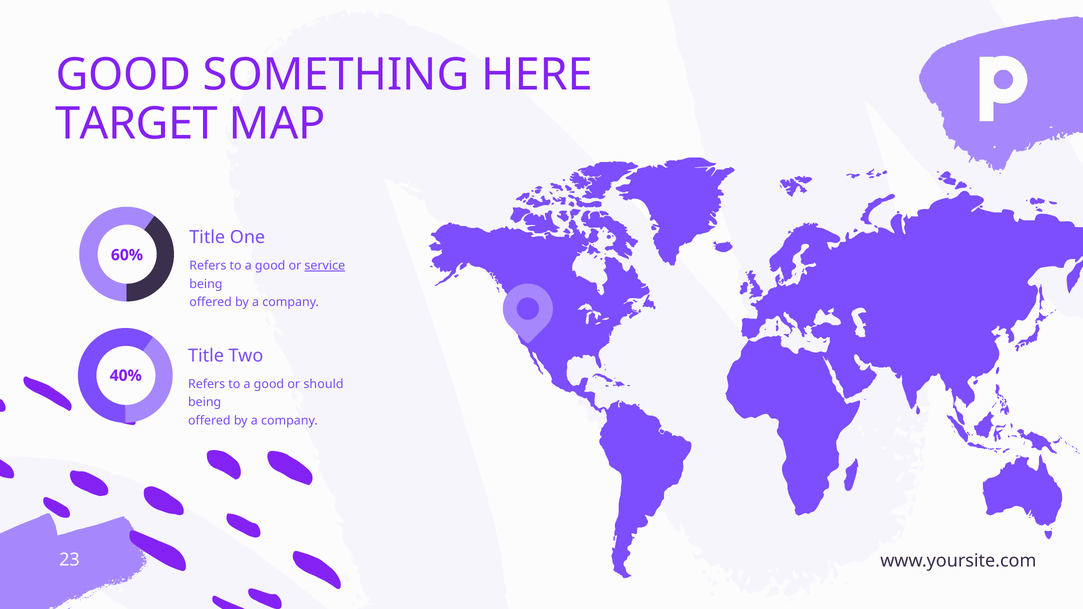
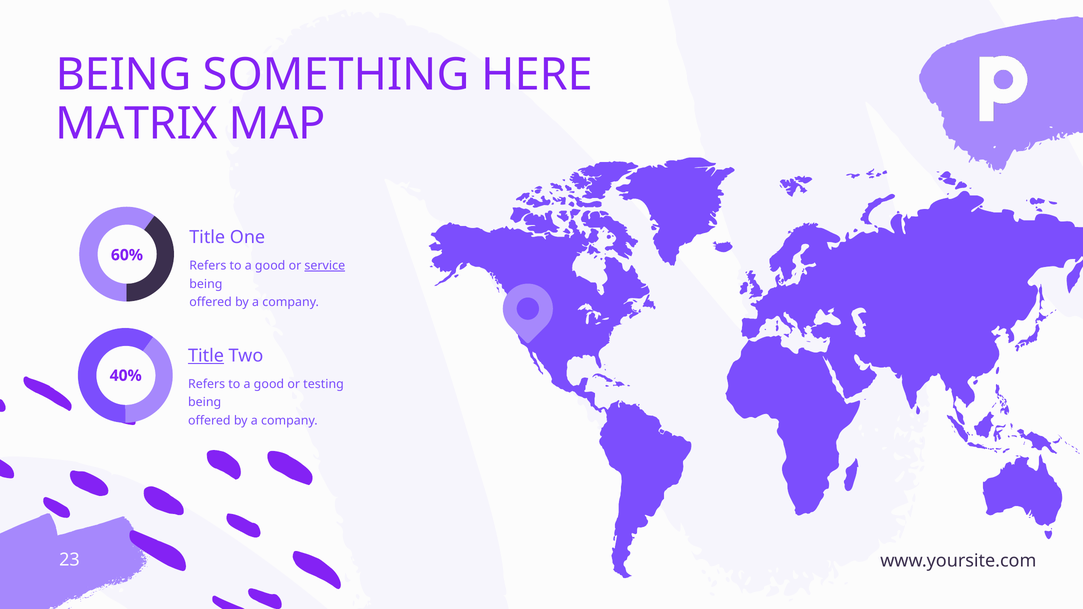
GOOD: GOOD -> BEING (124, 75)
TARGET: TARGET -> MATRIX (137, 124)
Title underline: none -> present (206, 356)
should: should -> testing (324, 384)
